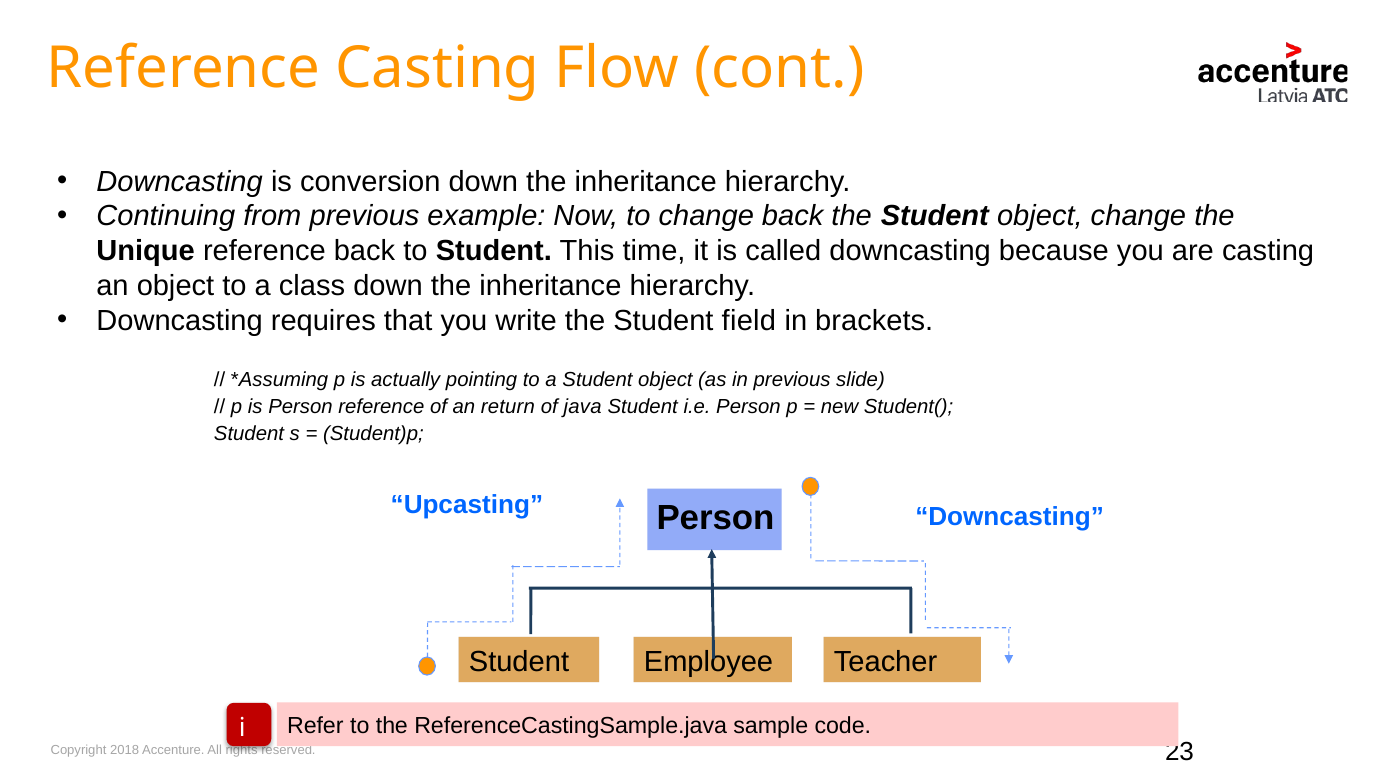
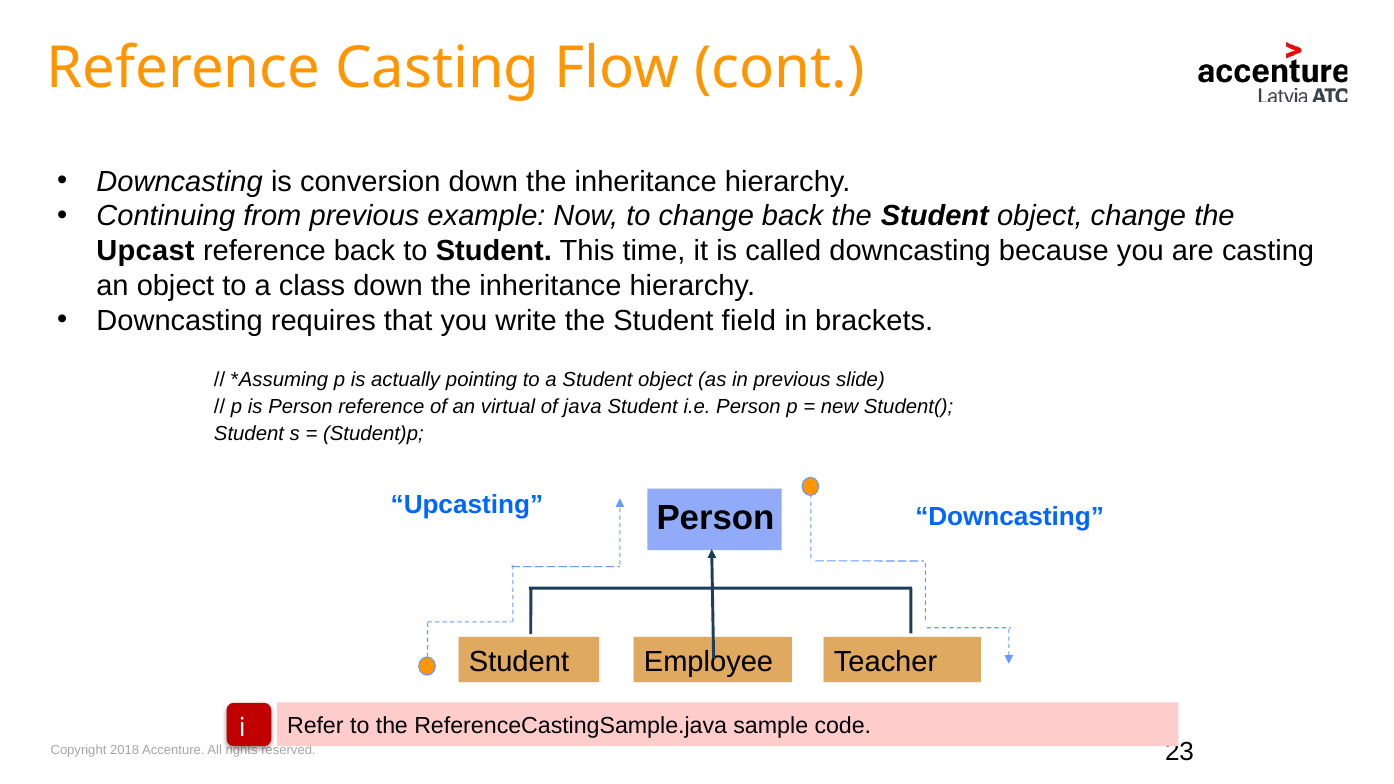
Unique: Unique -> Upcast (146, 251)
return: return -> virtual (508, 407)
